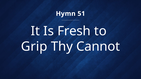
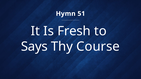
Grip: Grip -> Says (34, 47)
Cannot: Cannot -> Course (98, 47)
